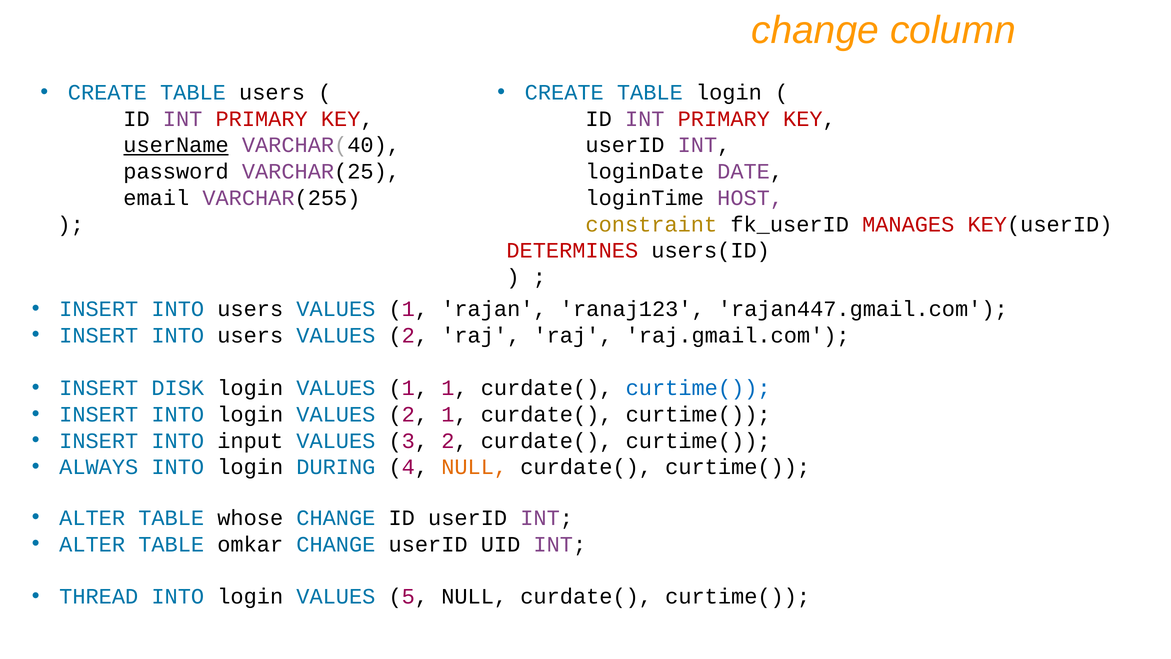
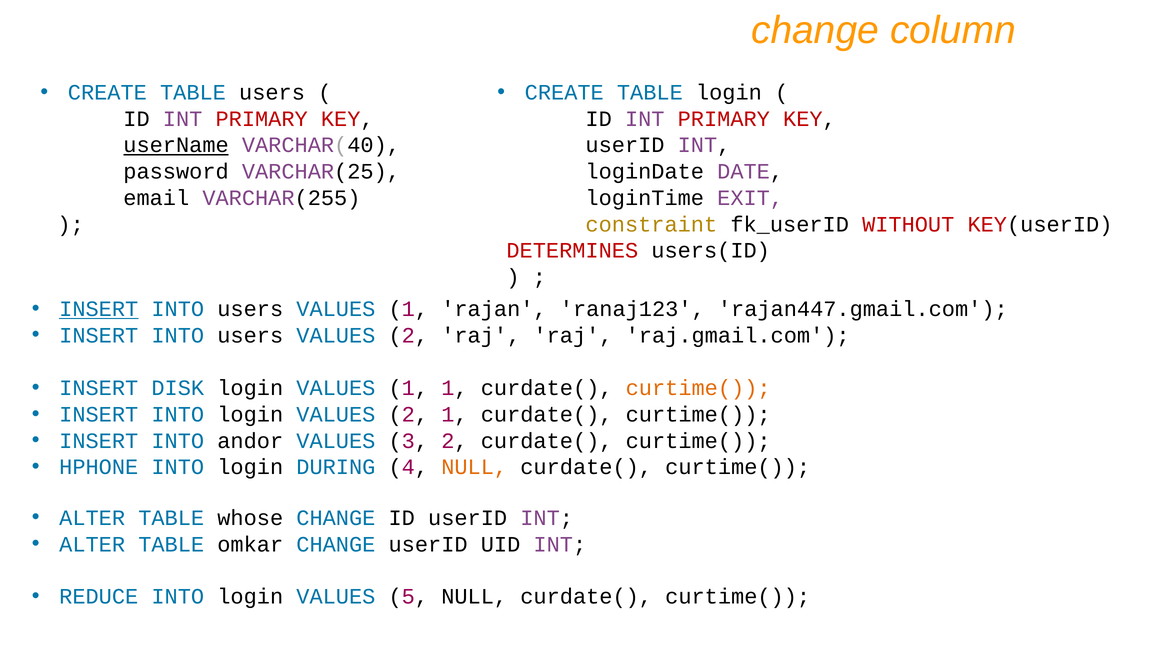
HOST: HOST -> EXIT (750, 198)
MANAGES: MANAGES -> WITHOUT (908, 224)
INSERT underline: none -> present (99, 309)
curtime( colour: blue -> orange (698, 388)
input: input -> andor (250, 441)
ALWAYS: ALWAYS -> HPHONE (99, 467)
THREAD: THREAD -> REDUCE (99, 596)
